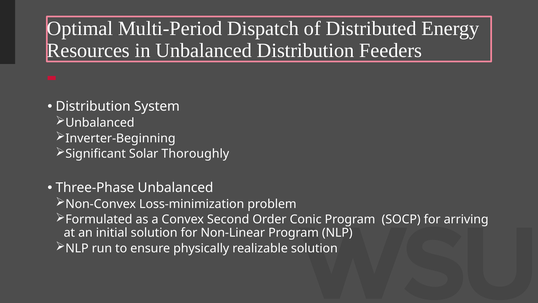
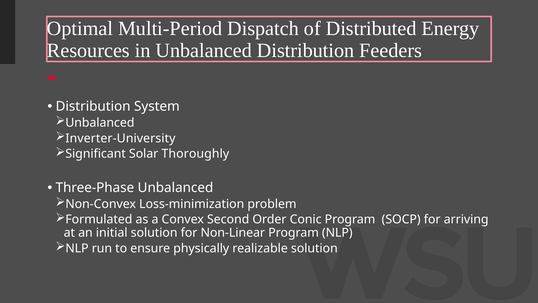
Inverter-Beginning: Inverter-Beginning -> Inverter-University (120, 138)
